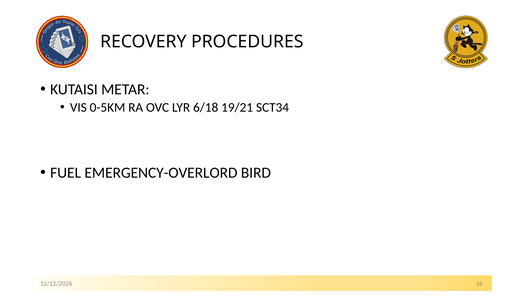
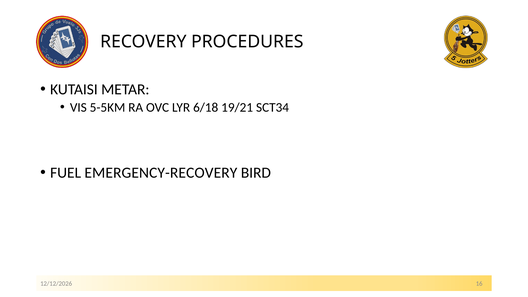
0-5KM: 0-5KM -> 5-5KM (108, 107)
EMERGENCY-OVERLORD: EMERGENCY-OVERLORD -> EMERGENCY-RECOVERY (161, 173)
